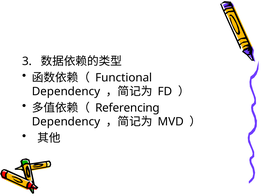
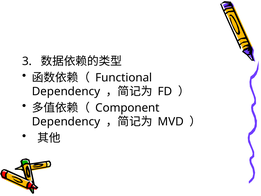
Referencing: Referencing -> Component (127, 108)
